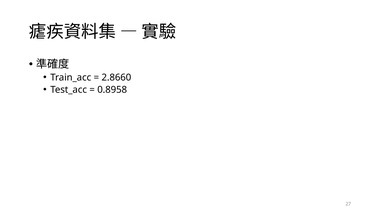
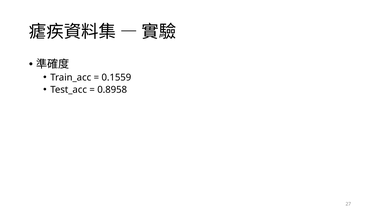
2.8660: 2.8660 -> 0.1559 (116, 77)
